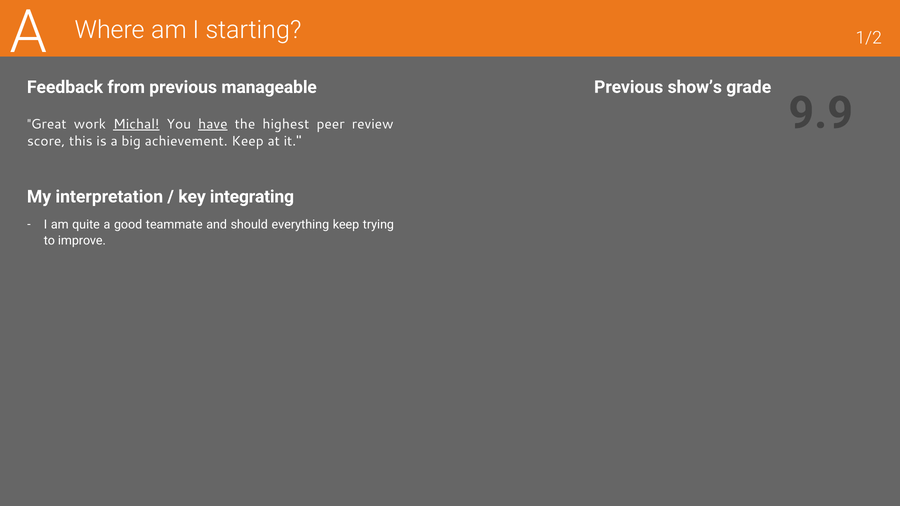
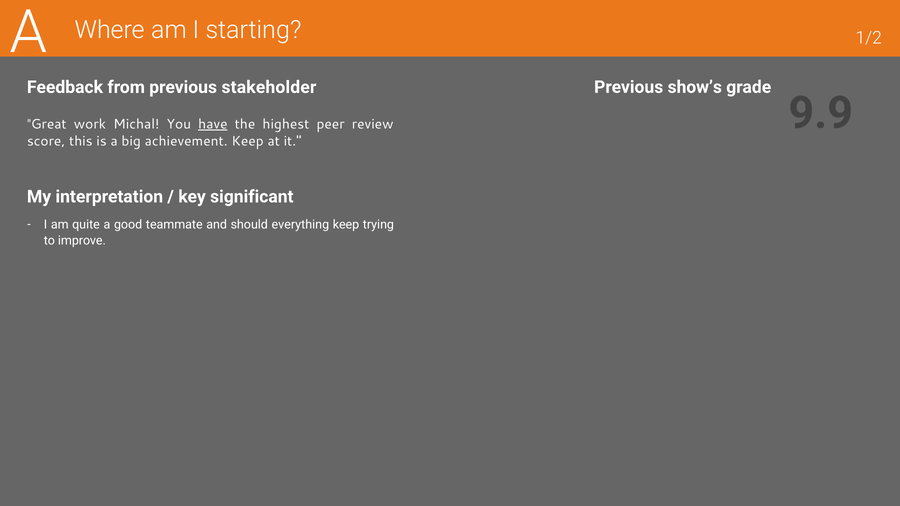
manageable: manageable -> stakeholder (269, 87)
Michal underline: present -> none (136, 124)
integrating: integrating -> significant (252, 197)
